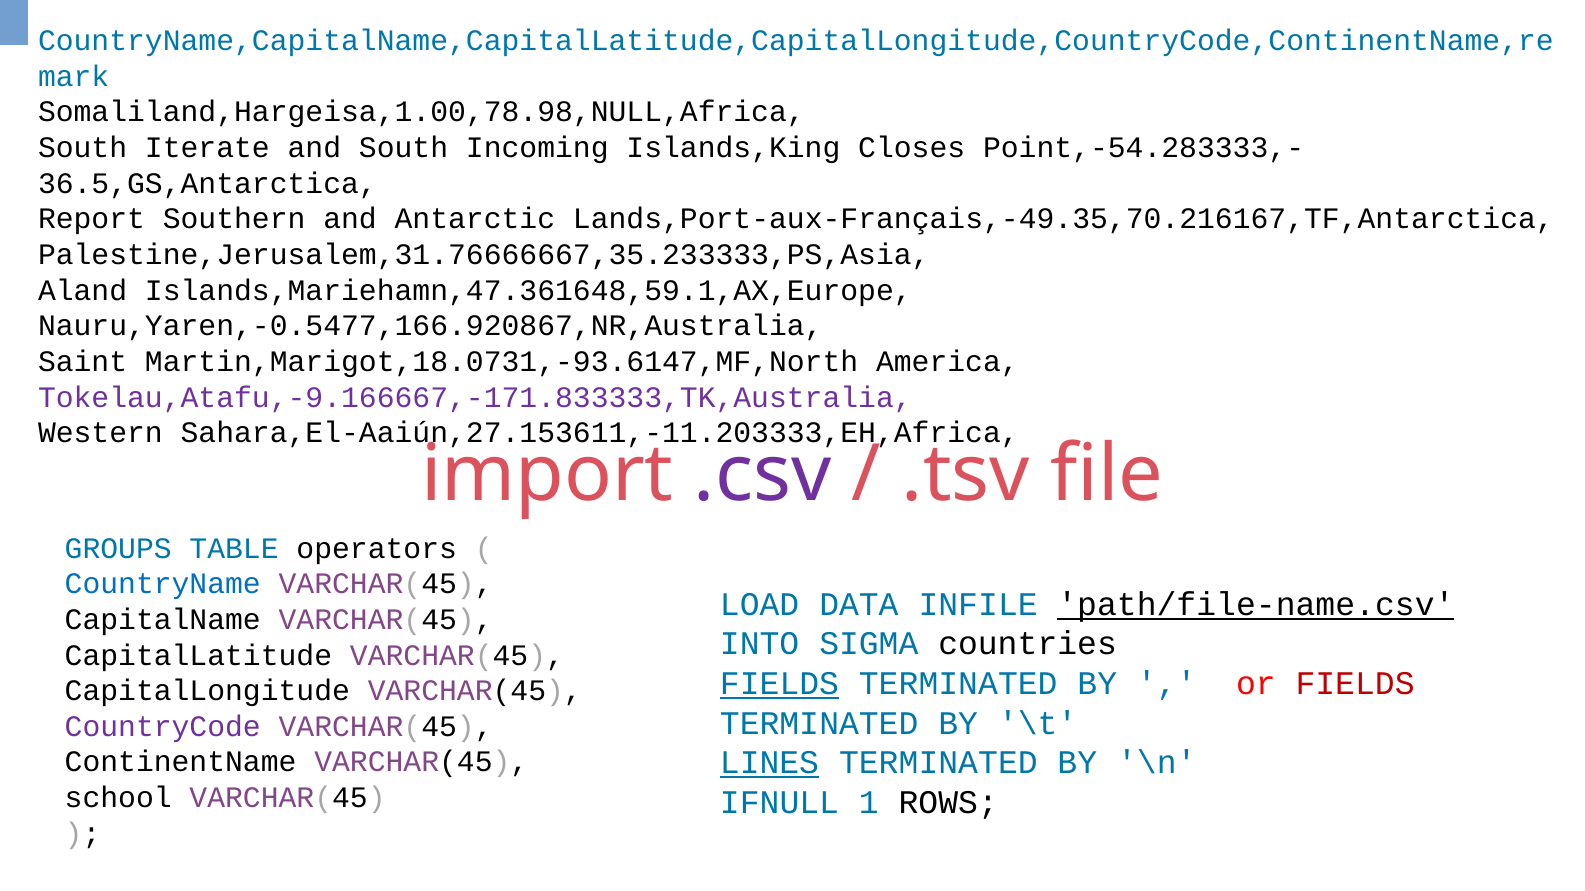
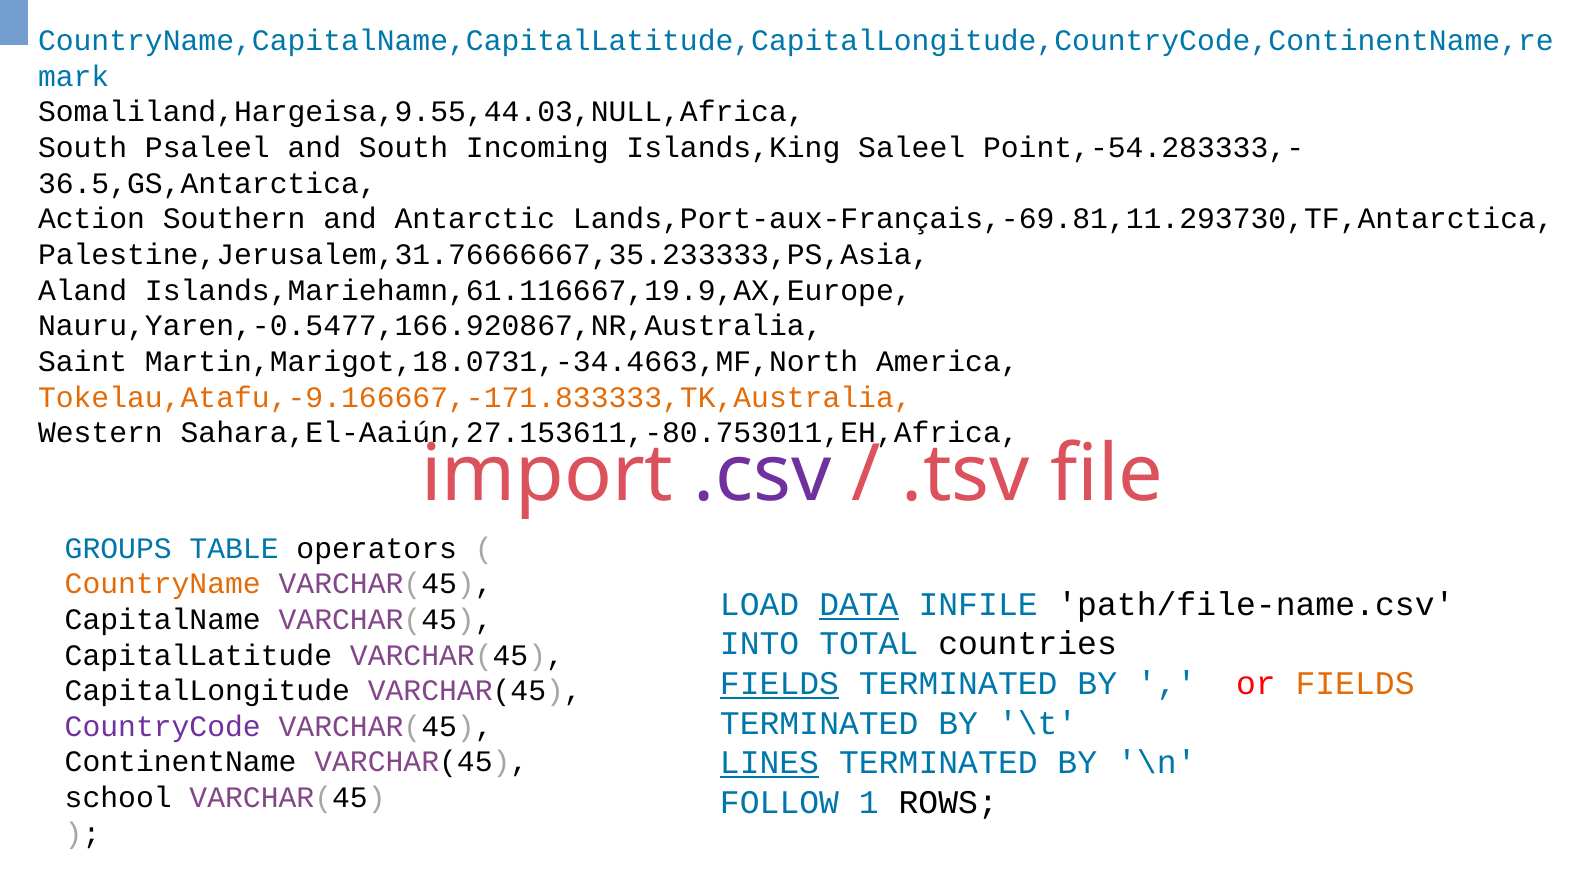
Somaliland,Hargeisa,1.00,78.98,NULL,Africa: Somaliland,Hargeisa,1.00,78.98,NULL,Africa -> Somaliland,Hargeisa,9.55,44.03,NULL,Africa (421, 112)
Iterate: Iterate -> Psaleel (207, 148)
Closes: Closes -> Saleel (912, 148)
Report: Report -> Action (91, 219)
Lands,Port-aux-Français,-49.35,70.216167,TF,Antarctica: Lands,Port-aux-Français,-49.35,70.216167,TF,Antarctica -> Lands,Port-aux-Français,-69.81,11.293730,TF,Antarctica (1063, 219)
Islands,Mariehamn,47.361648,59.1,AX,Europe: Islands,Mariehamn,47.361648,59.1,AX,Europe -> Islands,Mariehamn,61.116667,19.9,AX,Europe (528, 291)
Martin,Marigot,18.0731,-93.6147,MF,North: Martin,Marigot,18.0731,-93.6147,MF,North -> Martin,Marigot,18.0731,-34.4663,MF,North (502, 362)
Tokelau,Atafu,-9.166667,-171.833333,TK,Australia colour: purple -> orange (475, 397)
Sahara,El-Aaiún,27.153611,-11.203333,EH,Africa: Sahara,El-Aaiún,27.153611,-11.203333,EH,Africa -> Sahara,El-Aaiún,27.153611,-80.753011,EH,Africa (600, 433)
CountryName colour: blue -> orange (163, 584)
DATA underline: none -> present (859, 605)
path/file-name.csv underline: present -> none (1256, 605)
SIGMA: SIGMA -> TOTAL (869, 644)
FIELDS colour: red -> orange (1355, 684)
IFNULL: IFNULL -> FOLLOW (779, 803)
